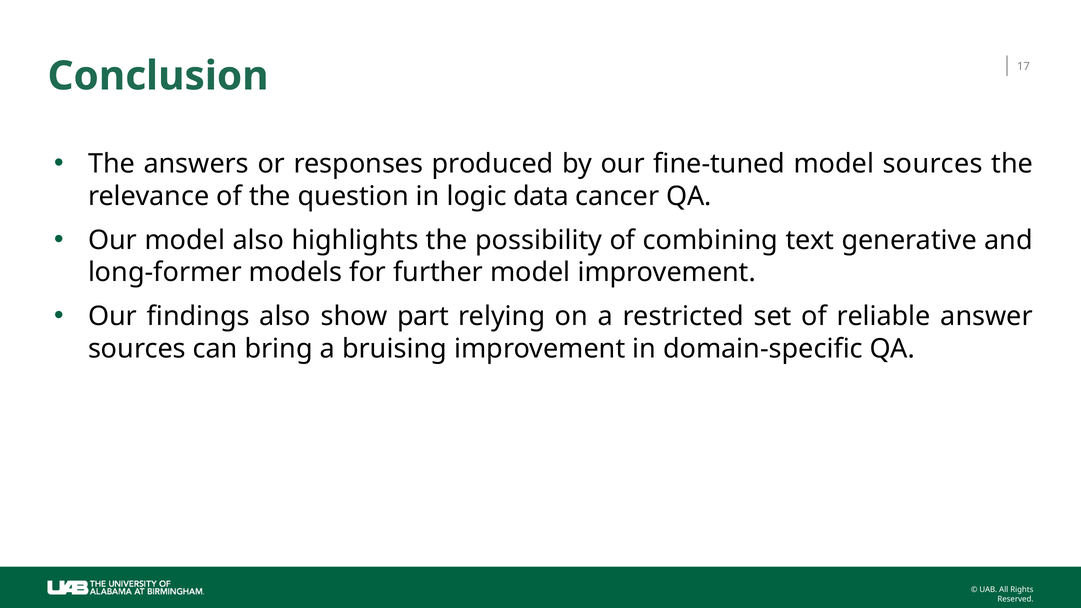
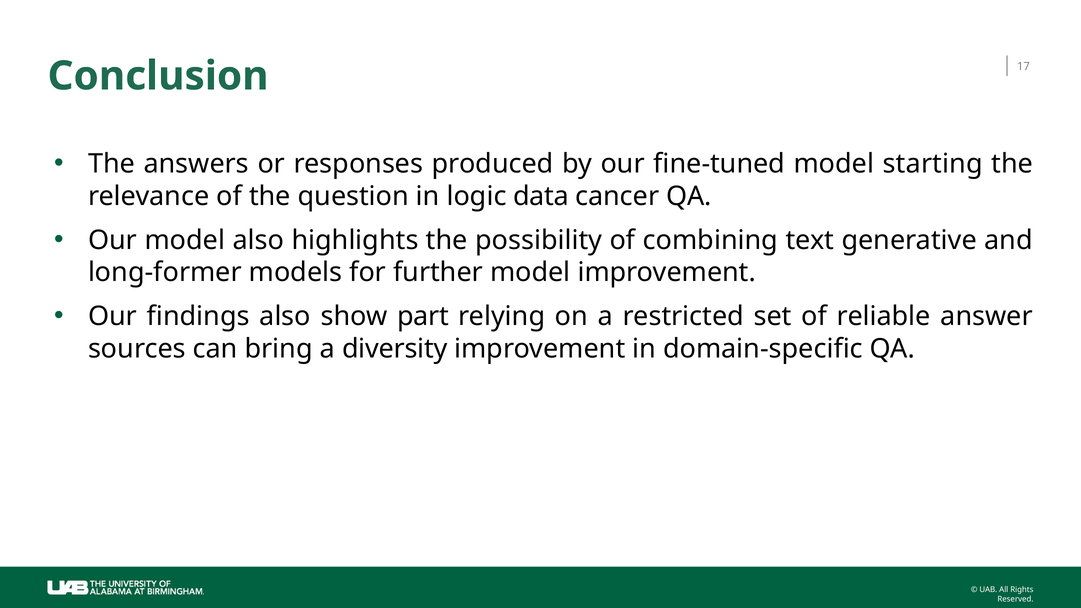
model sources: sources -> starting (933, 164)
bruising: bruising -> diversity (395, 349)
